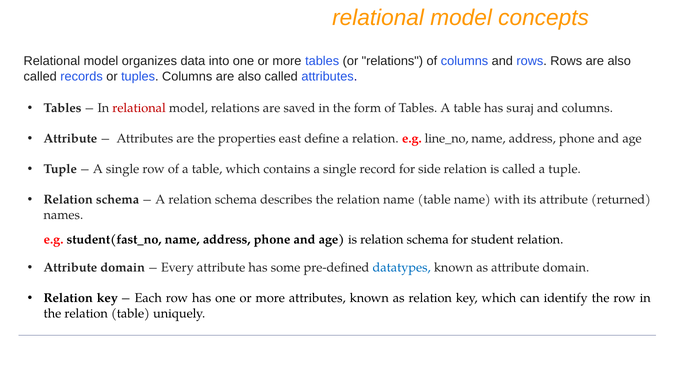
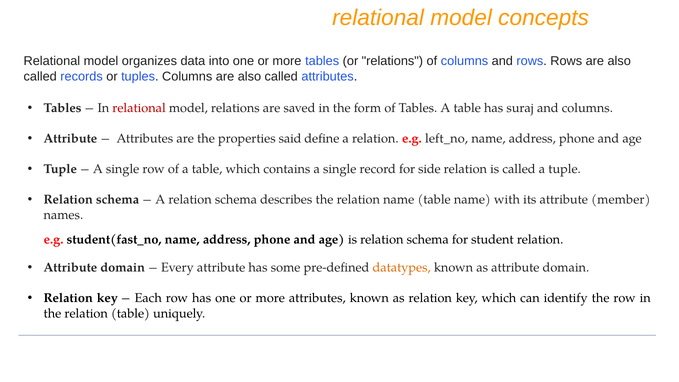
east: east -> said (290, 139)
line_no: line_no -> left_no (447, 139)
returned: returned -> member (621, 200)
datatypes colour: blue -> orange (402, 268)
